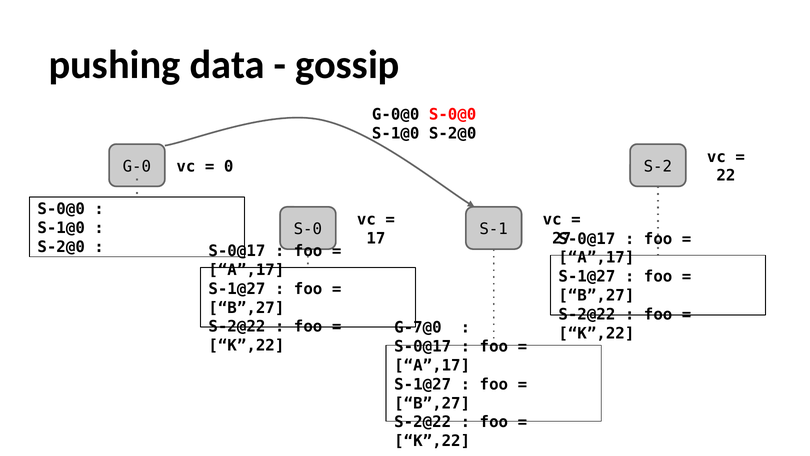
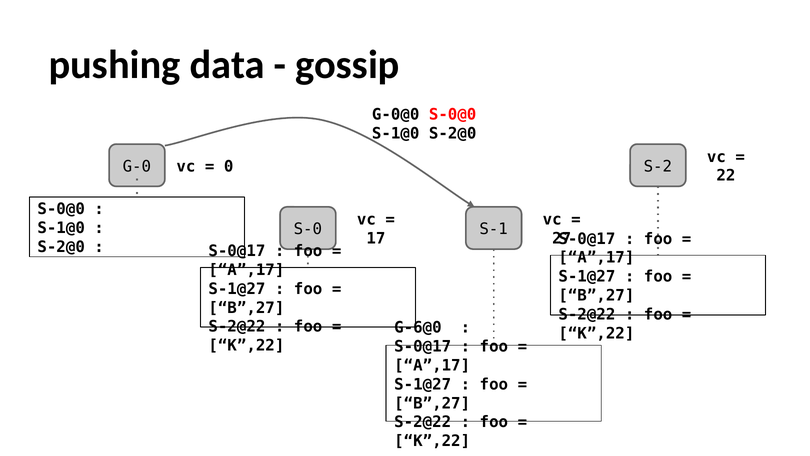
G-7@0: G-7@0 -> G-6@0 (418, 327)
